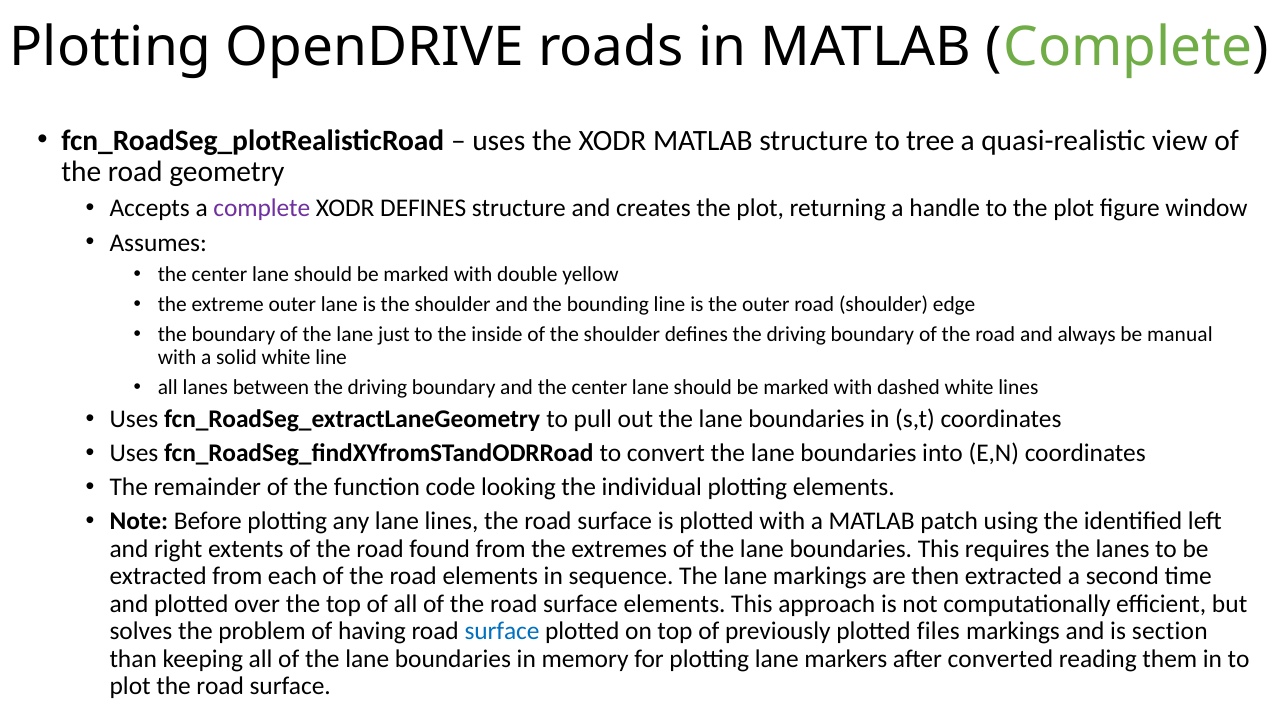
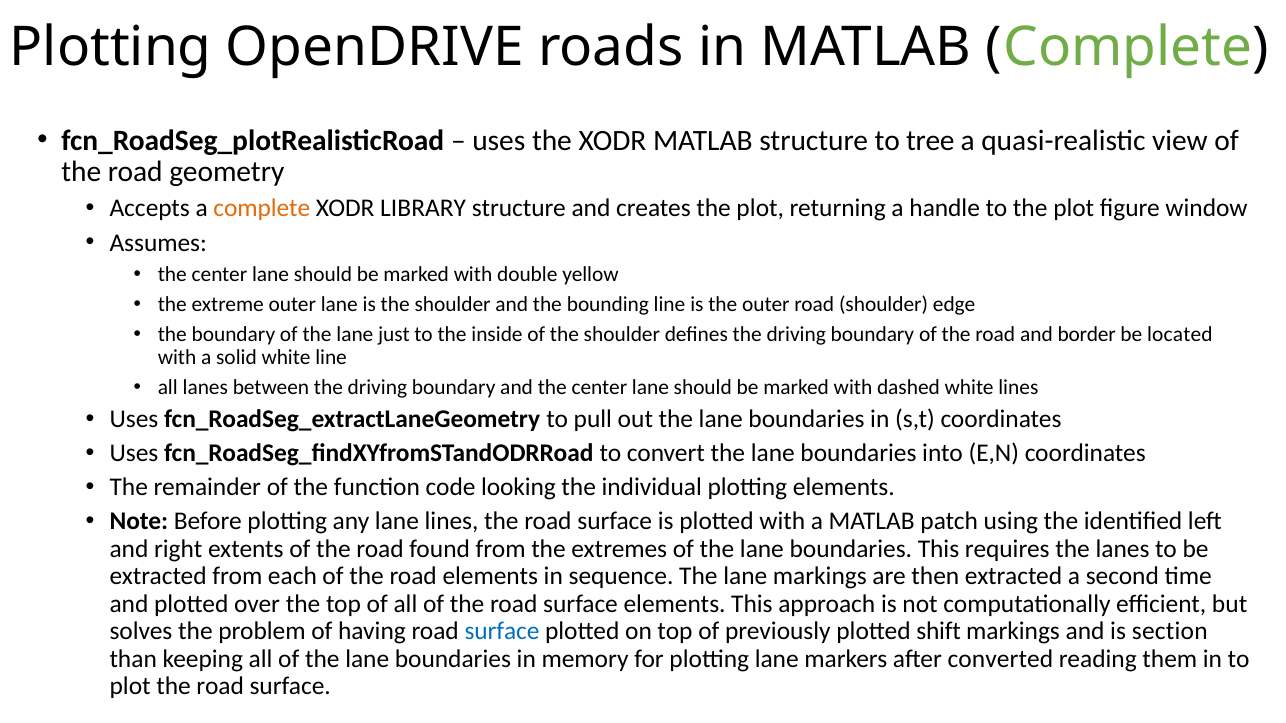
complete colour: purple -> orange (262, 209)
XODR DEFINES: DEFINES -> LIBRARY (423, 209)
always: always -> border (1087, 334)
manual: manual -> located (1180, 334)
files: files -> shift (939, 632)
